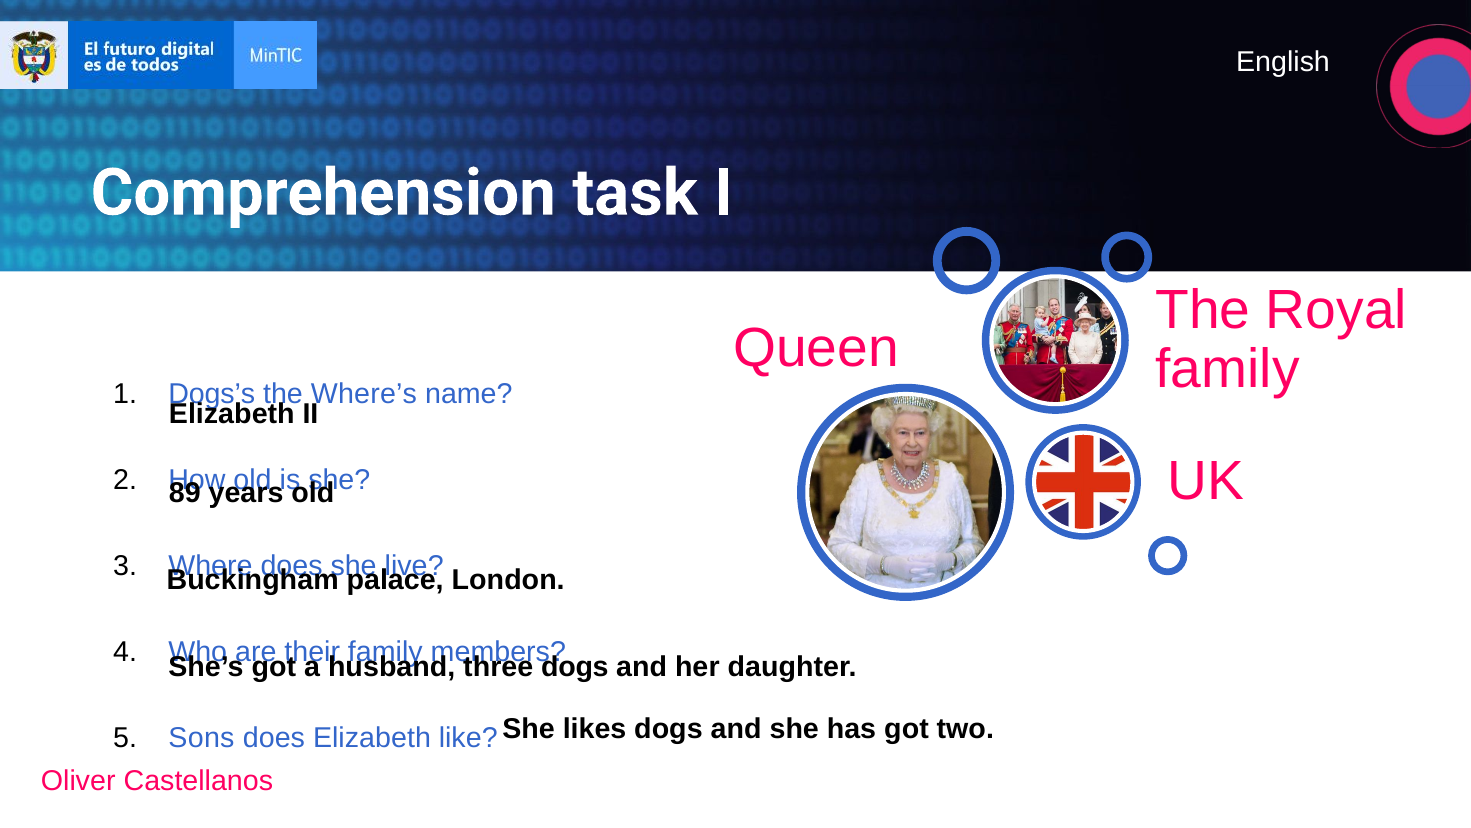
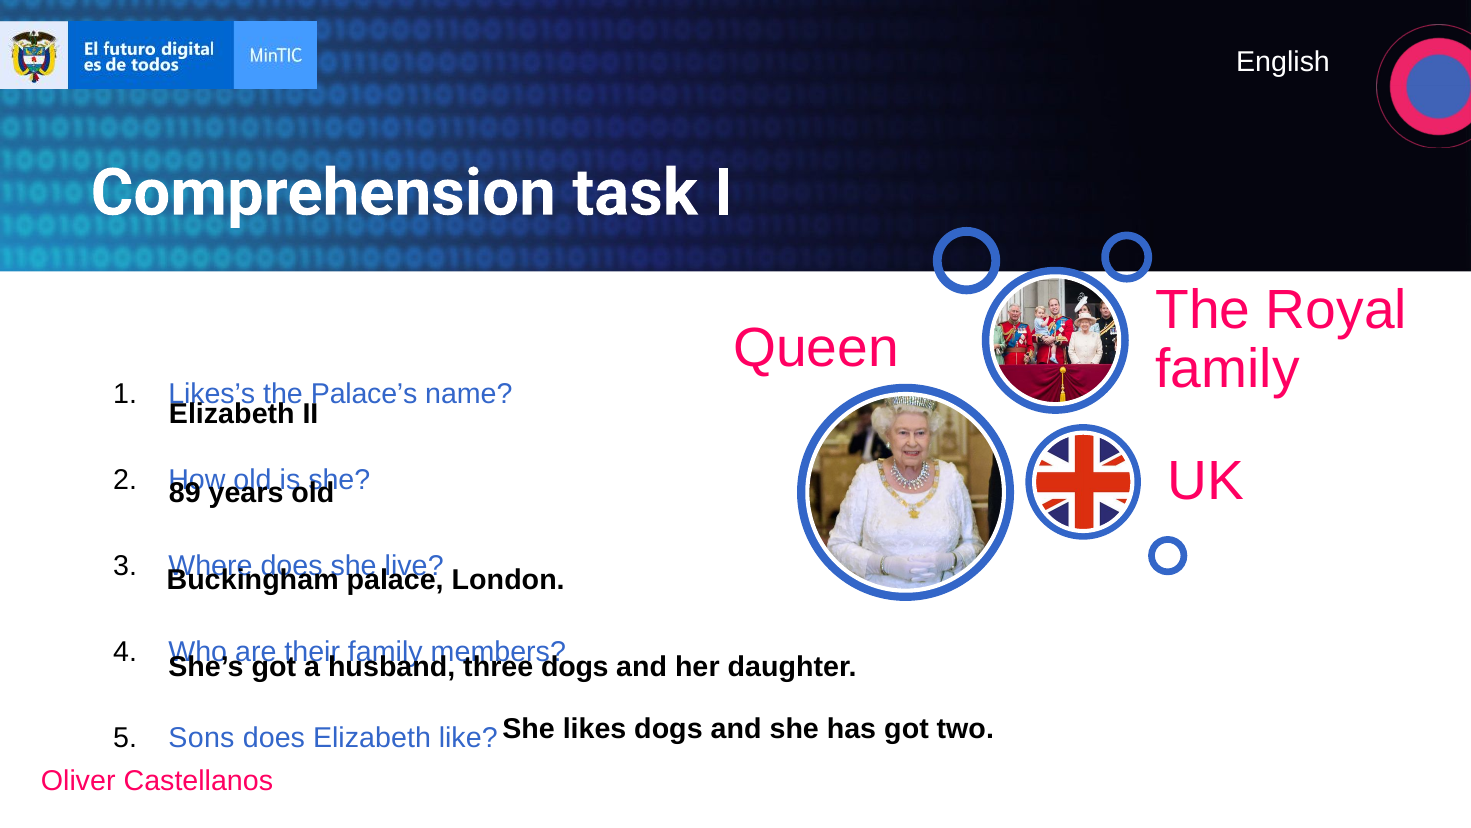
Dogs’s: Dogs’s -> Likes’s (212, 394)
Where’s: Where’s -> Palace’s (364, 394)
